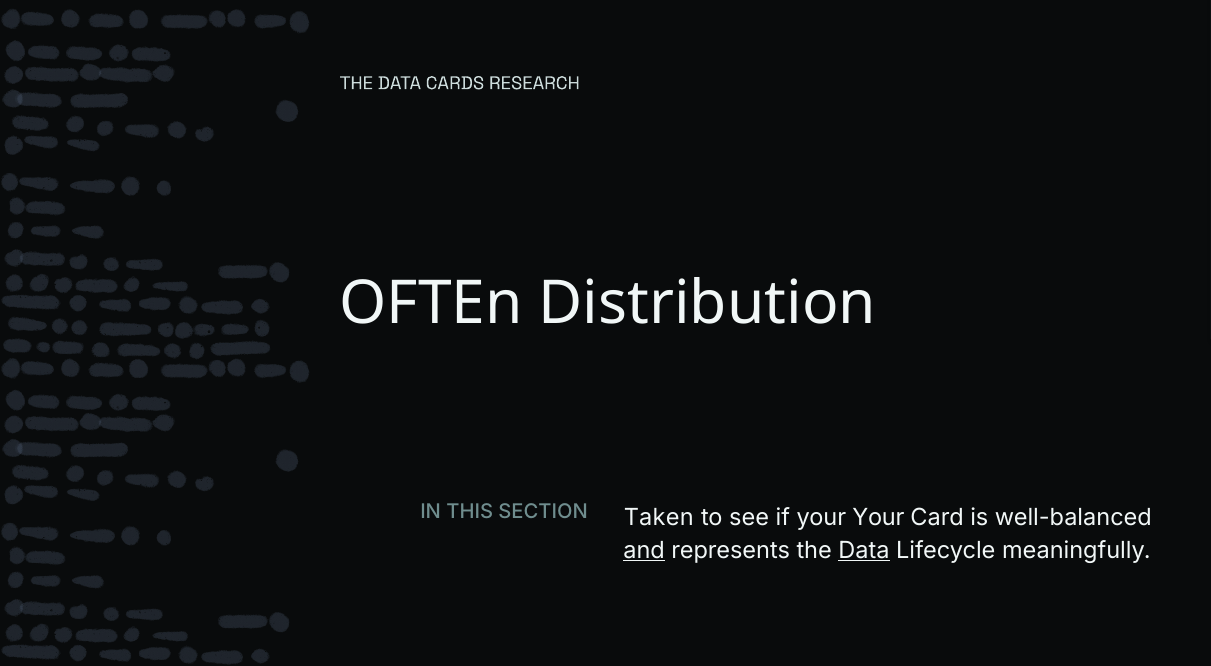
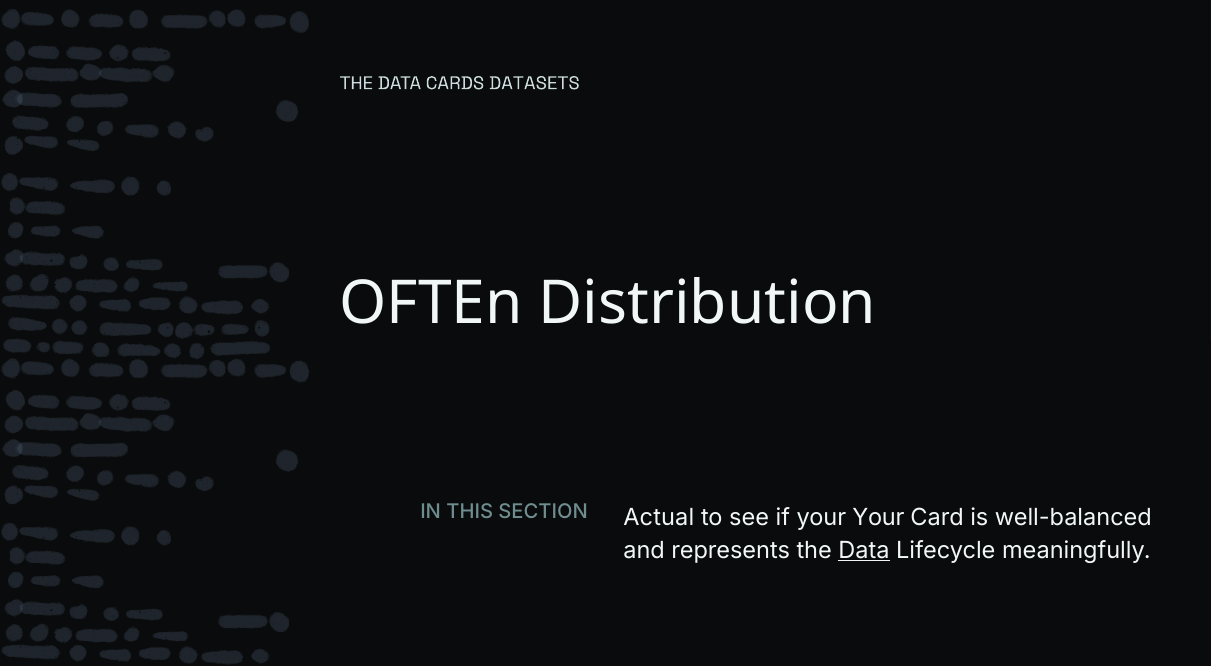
RESEARCH: RESEARCH -> DATASETS (534, 83)
Taken: Taken -> Actual (659, 518)
and underline: present -> none (644, 551)
